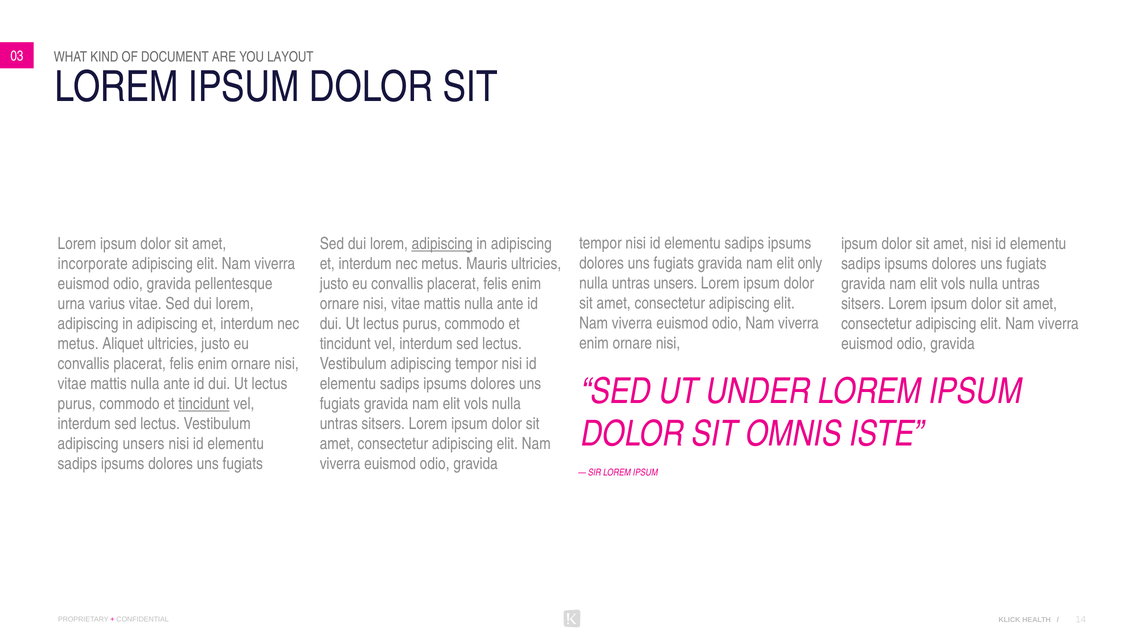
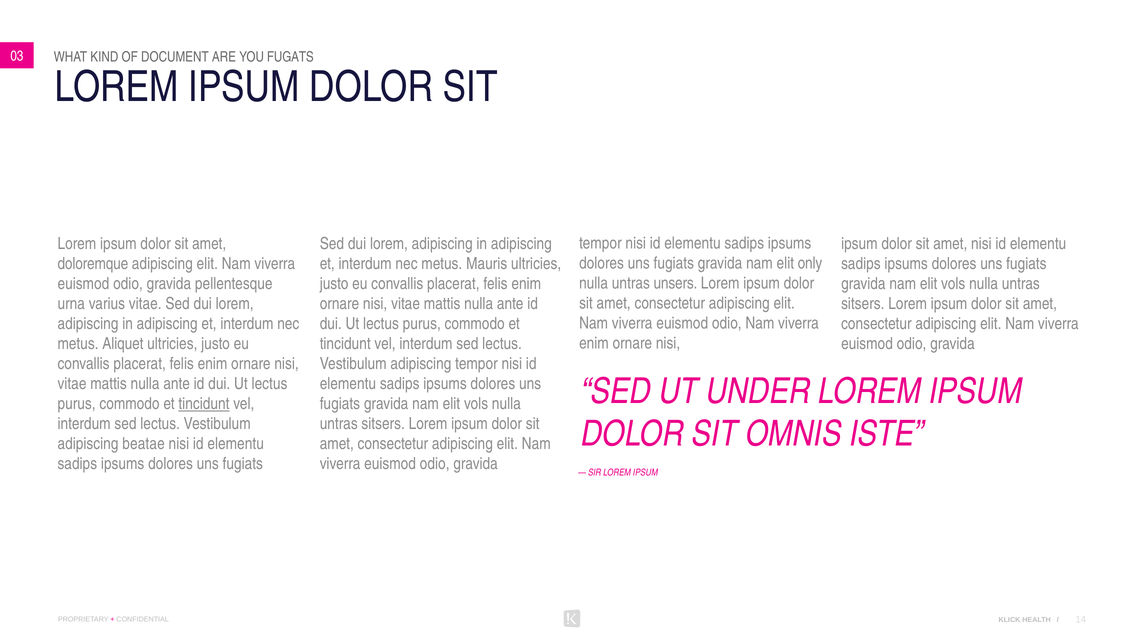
LAYOUT: LAYOUT -> FUGATS (290, 57)
adipiscing underline: present -> none (442, 244)
incorporate: incorporate -> doloremque (93, 264)
adipiscing unsers: unsers -> beatae (144, 444)
